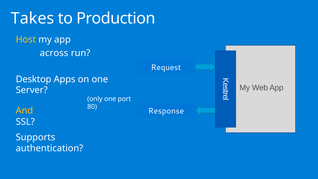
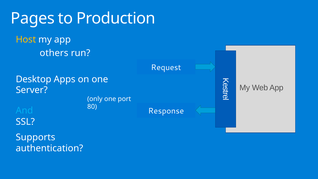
Takes: Takes -> Pages (33, 18)
across: across -> others (54, 53)
And colour: yellow -> light blue (24, 111)
